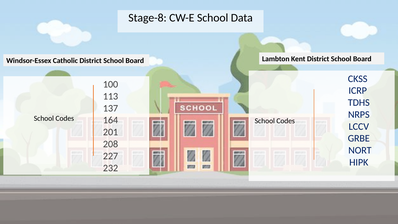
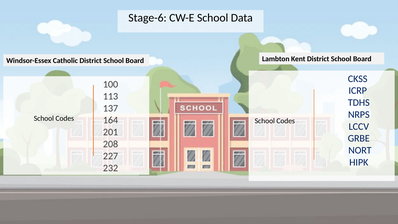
Stage-8: Stage-8 -> Stage-6 (147, 18)
